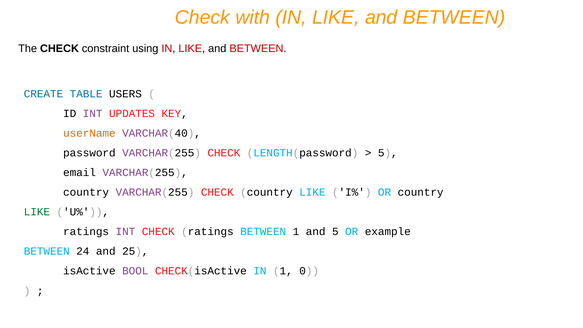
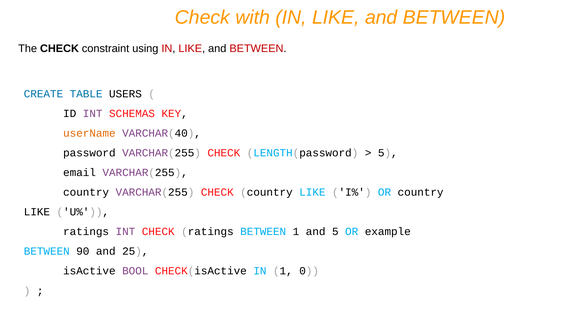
UPDATES: UPDATES -> SCHEMAS (132, 114)
LIKE colour: green -> black (37, 212)
24: 24 -> 90 (83, 251)
